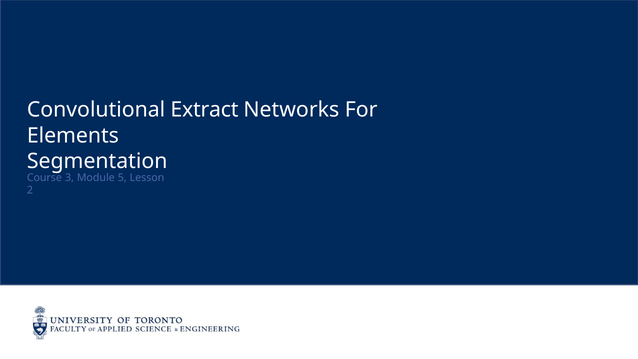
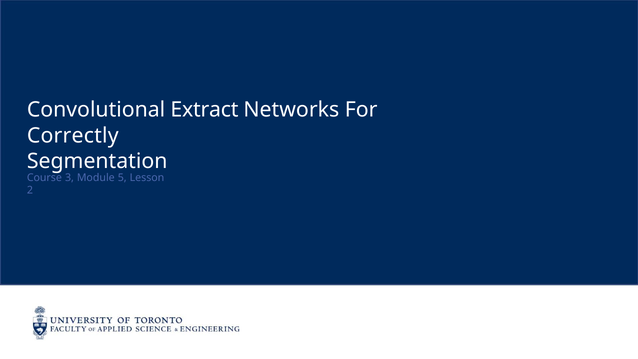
Elements: Elements -> Correctly (73, 135)
